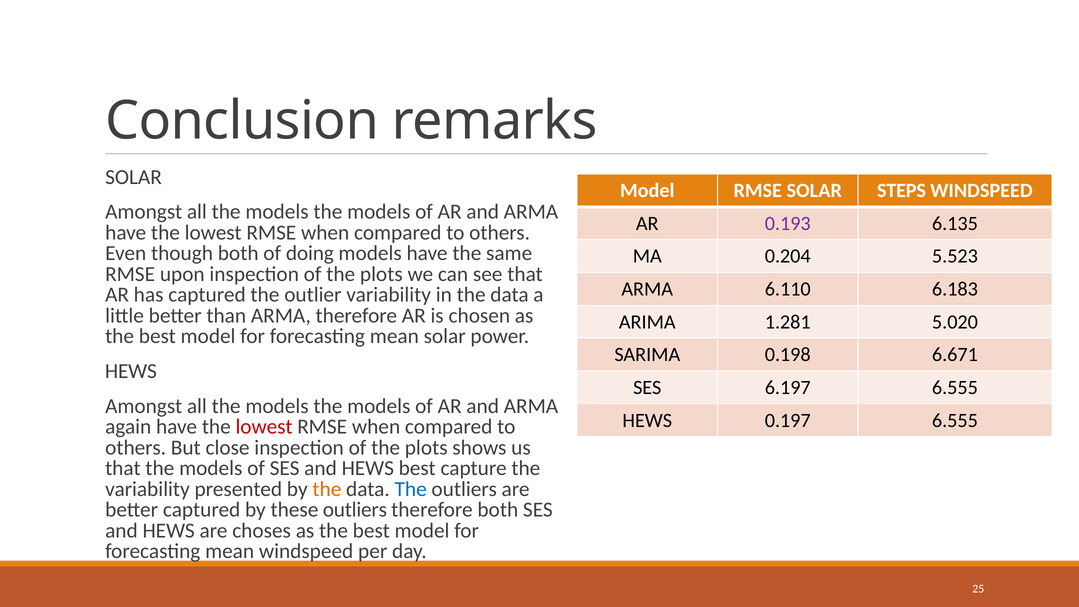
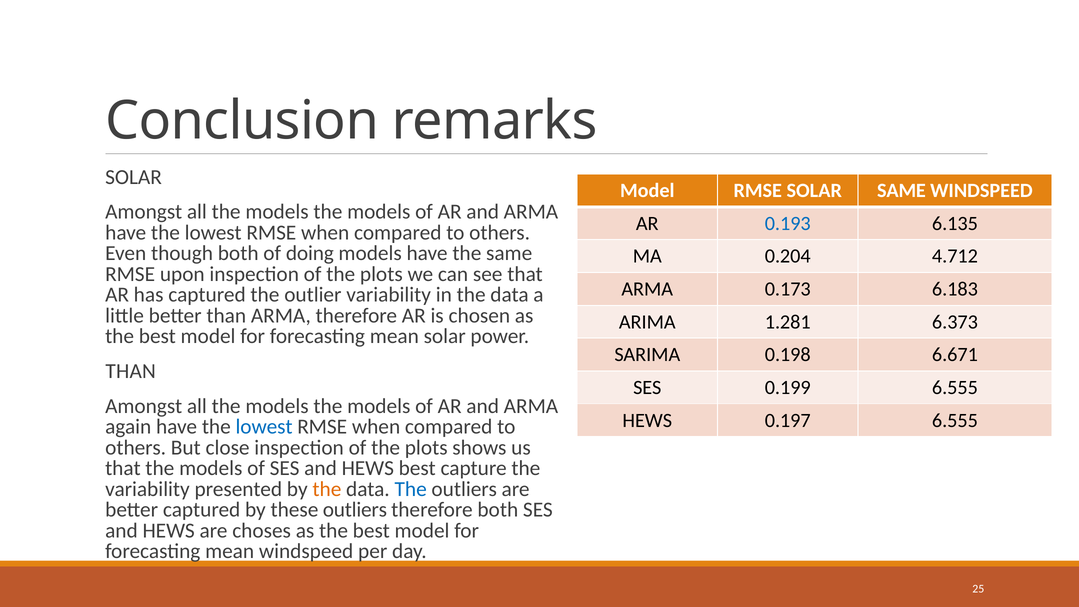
SOLAR STEPS: STEPS -> SAME (901, 191)
0.193 colour: purple -> blue (788, 223)
5.523: 5.523 -> 4.712 (955, 256)
6.110: 6.110 -> 0.173 (788, 289)
5.020: 5.020 -> 6.373 (955, 322)
HEWS: HEWS -> THAN (131, 371)
6.197: 6.197 -> 0.199 (788, 388)
lowest colour: red -> blue (264, 427)
